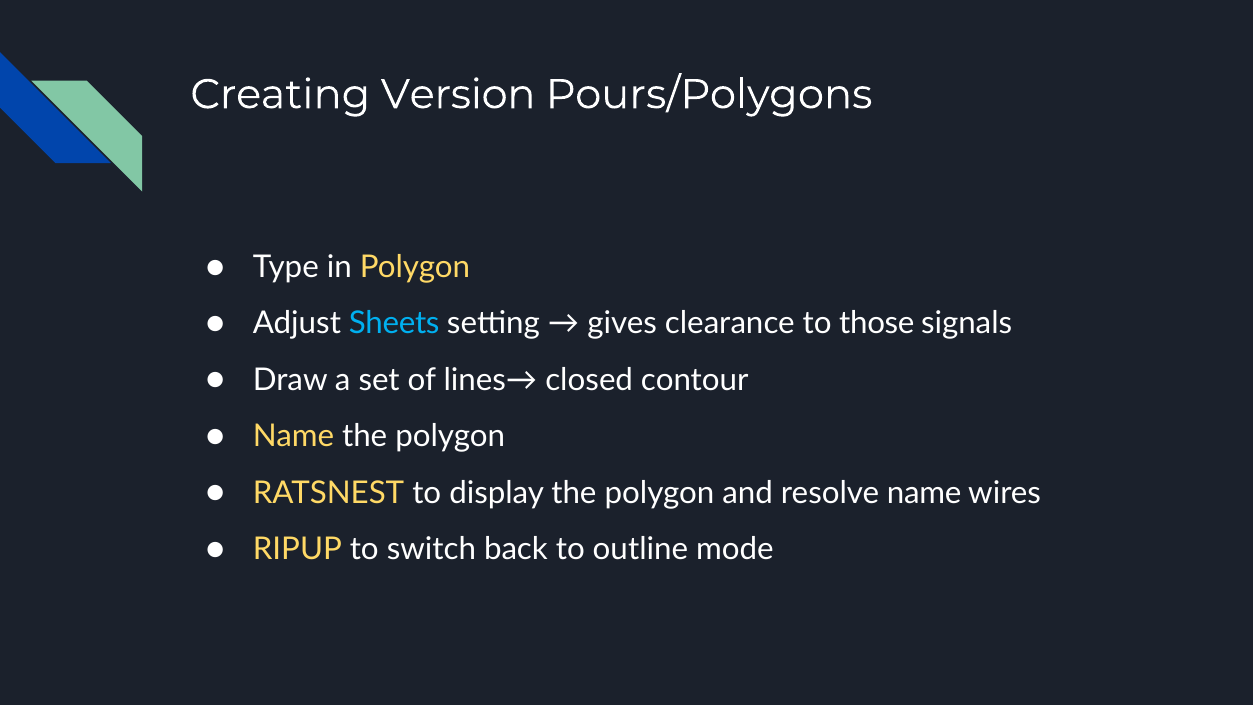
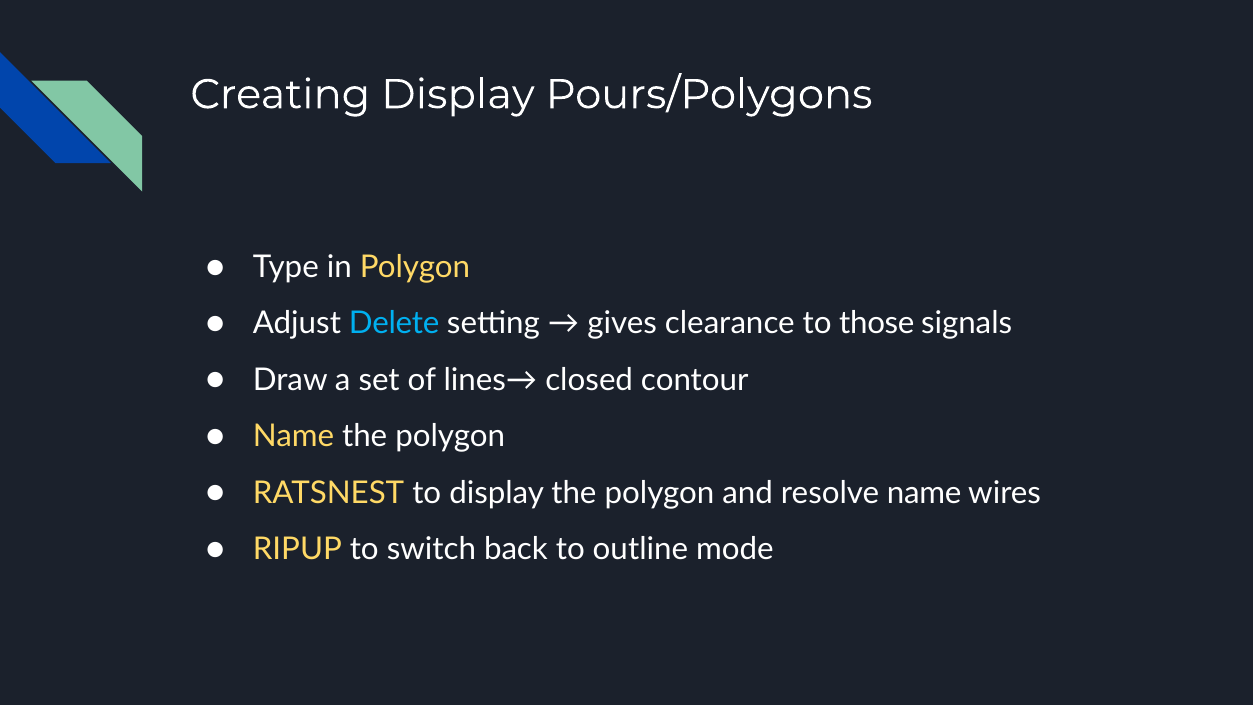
Creating Version: Version -> Display (458, 94)
Sheets: Sheets -> Delete (394, 323)
